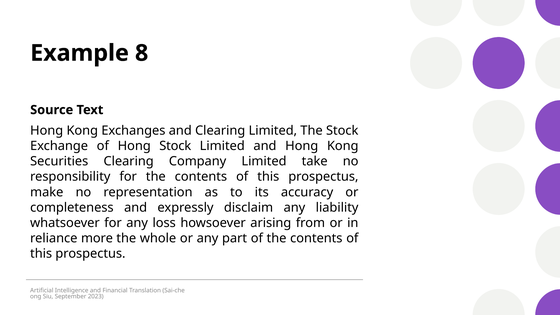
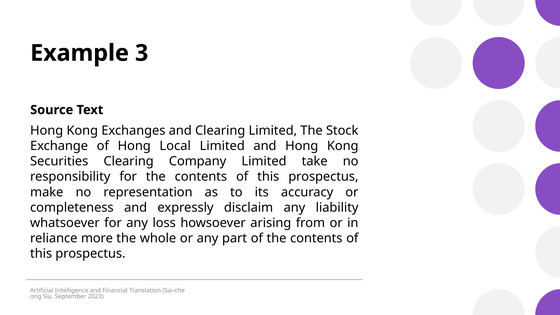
8: 8 -> 3 (142, 53)
Hong Stock: Stock -> Local (175, 146)
